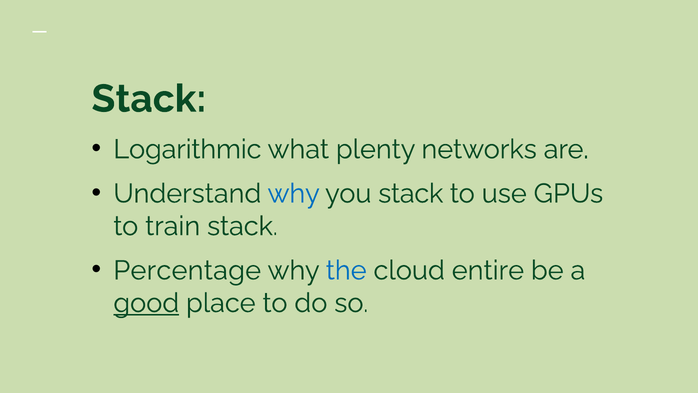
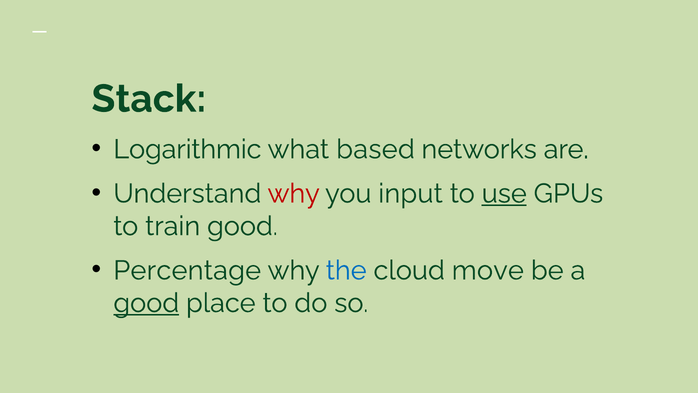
plenty: plenty -> based (376, 149)
why colour: blue -> red (294, 193)
you stack: stack -> input (411, 193)
use underline: none -> present (504, 193)
train stack: stack -> good (242, 226)
entire: entire -> move (488, 270)
